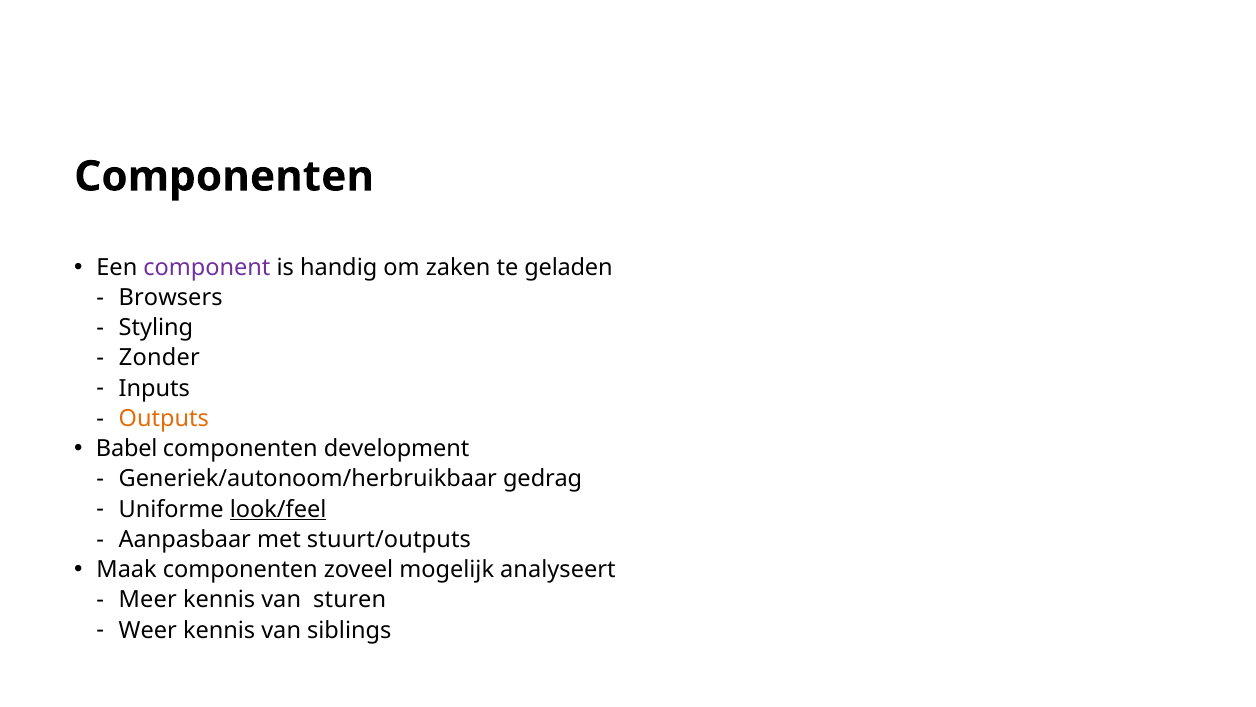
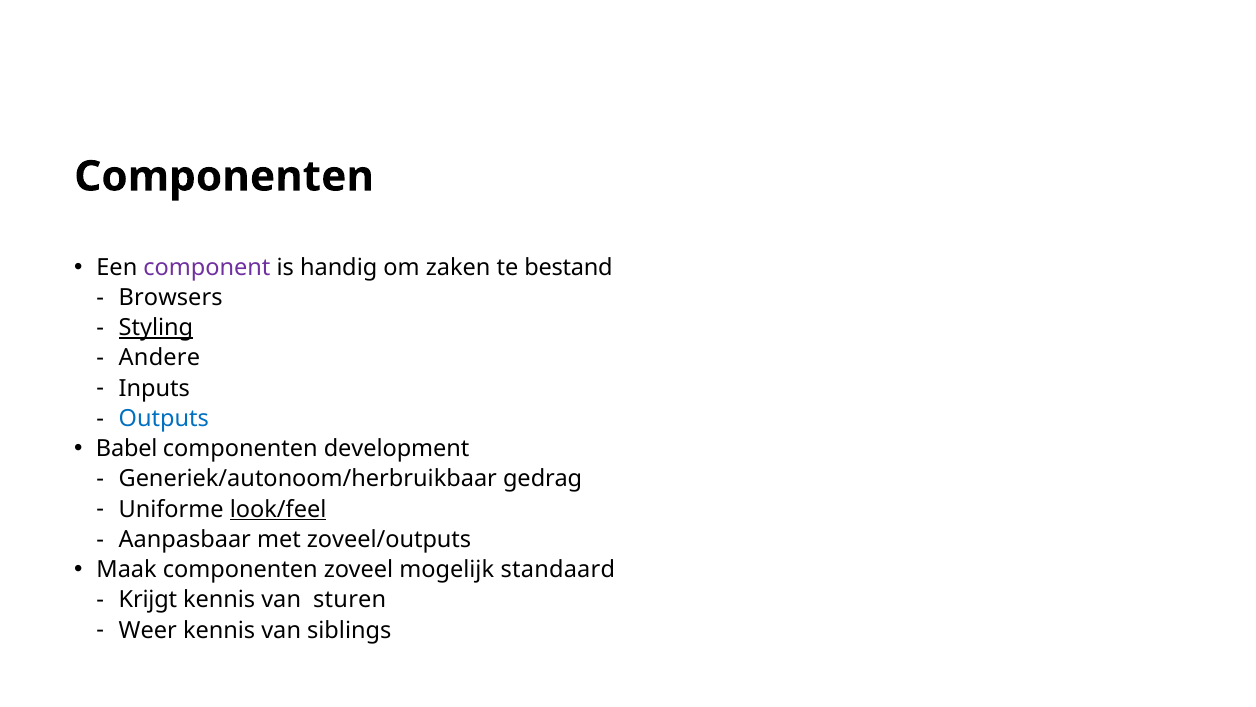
geladen: geladen -> bestand (569, 267)
Styling underline: none -> present (156, 328)
Zonder: Zonder -> Andere (159, 358)
Outputs colour: orange -> blue (164, 418)
stuurt/outputs: stuurt/outputs -> zoveel/outputs (389, 539)
analyseert: analyseert -> standaard (558, 569)
Meer: Meer -> Krijgt (148, 600)
